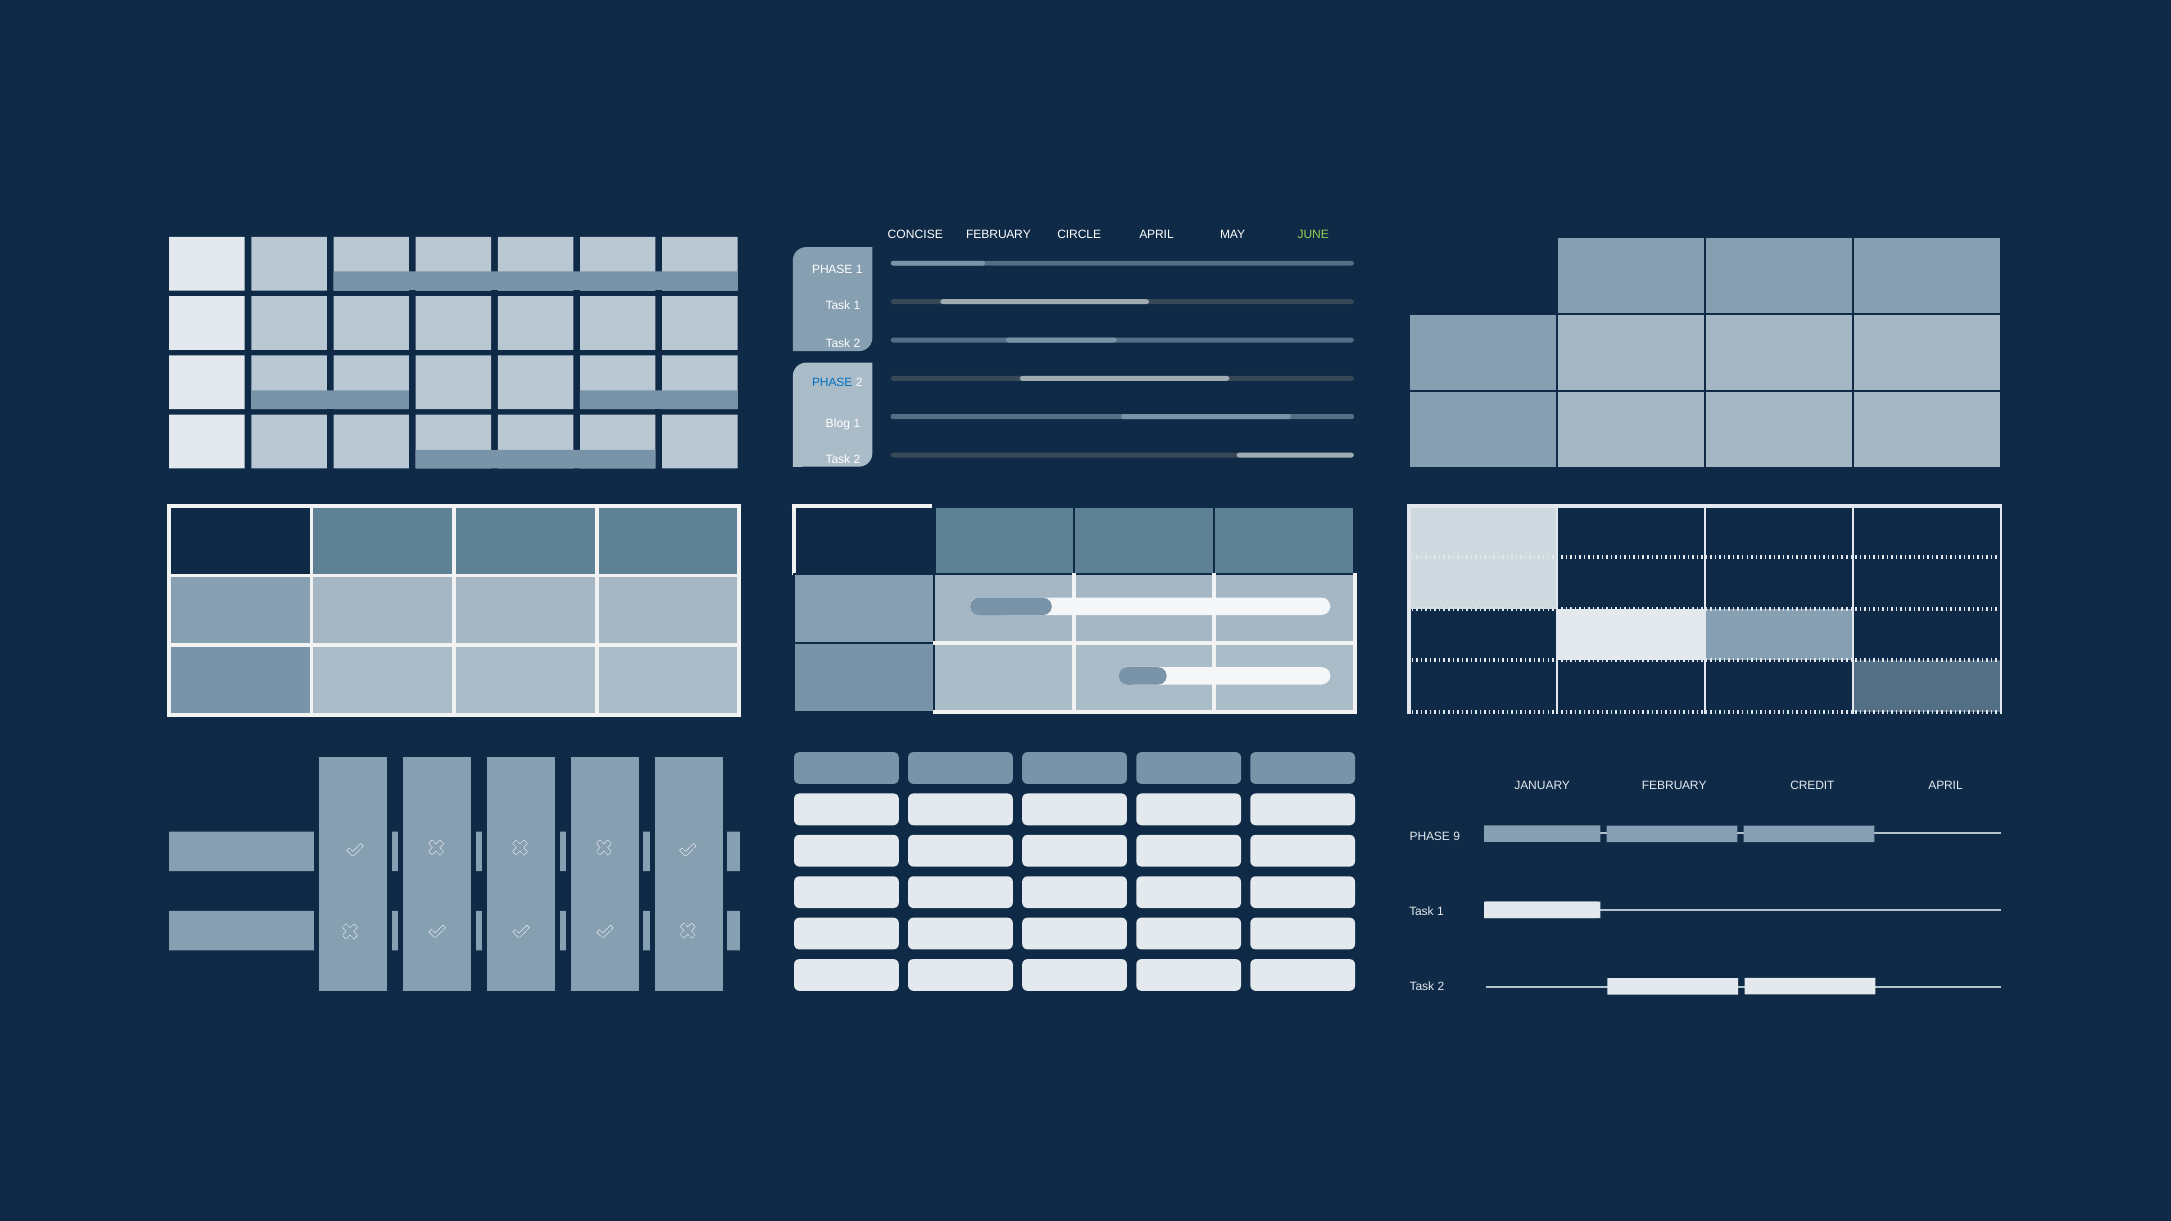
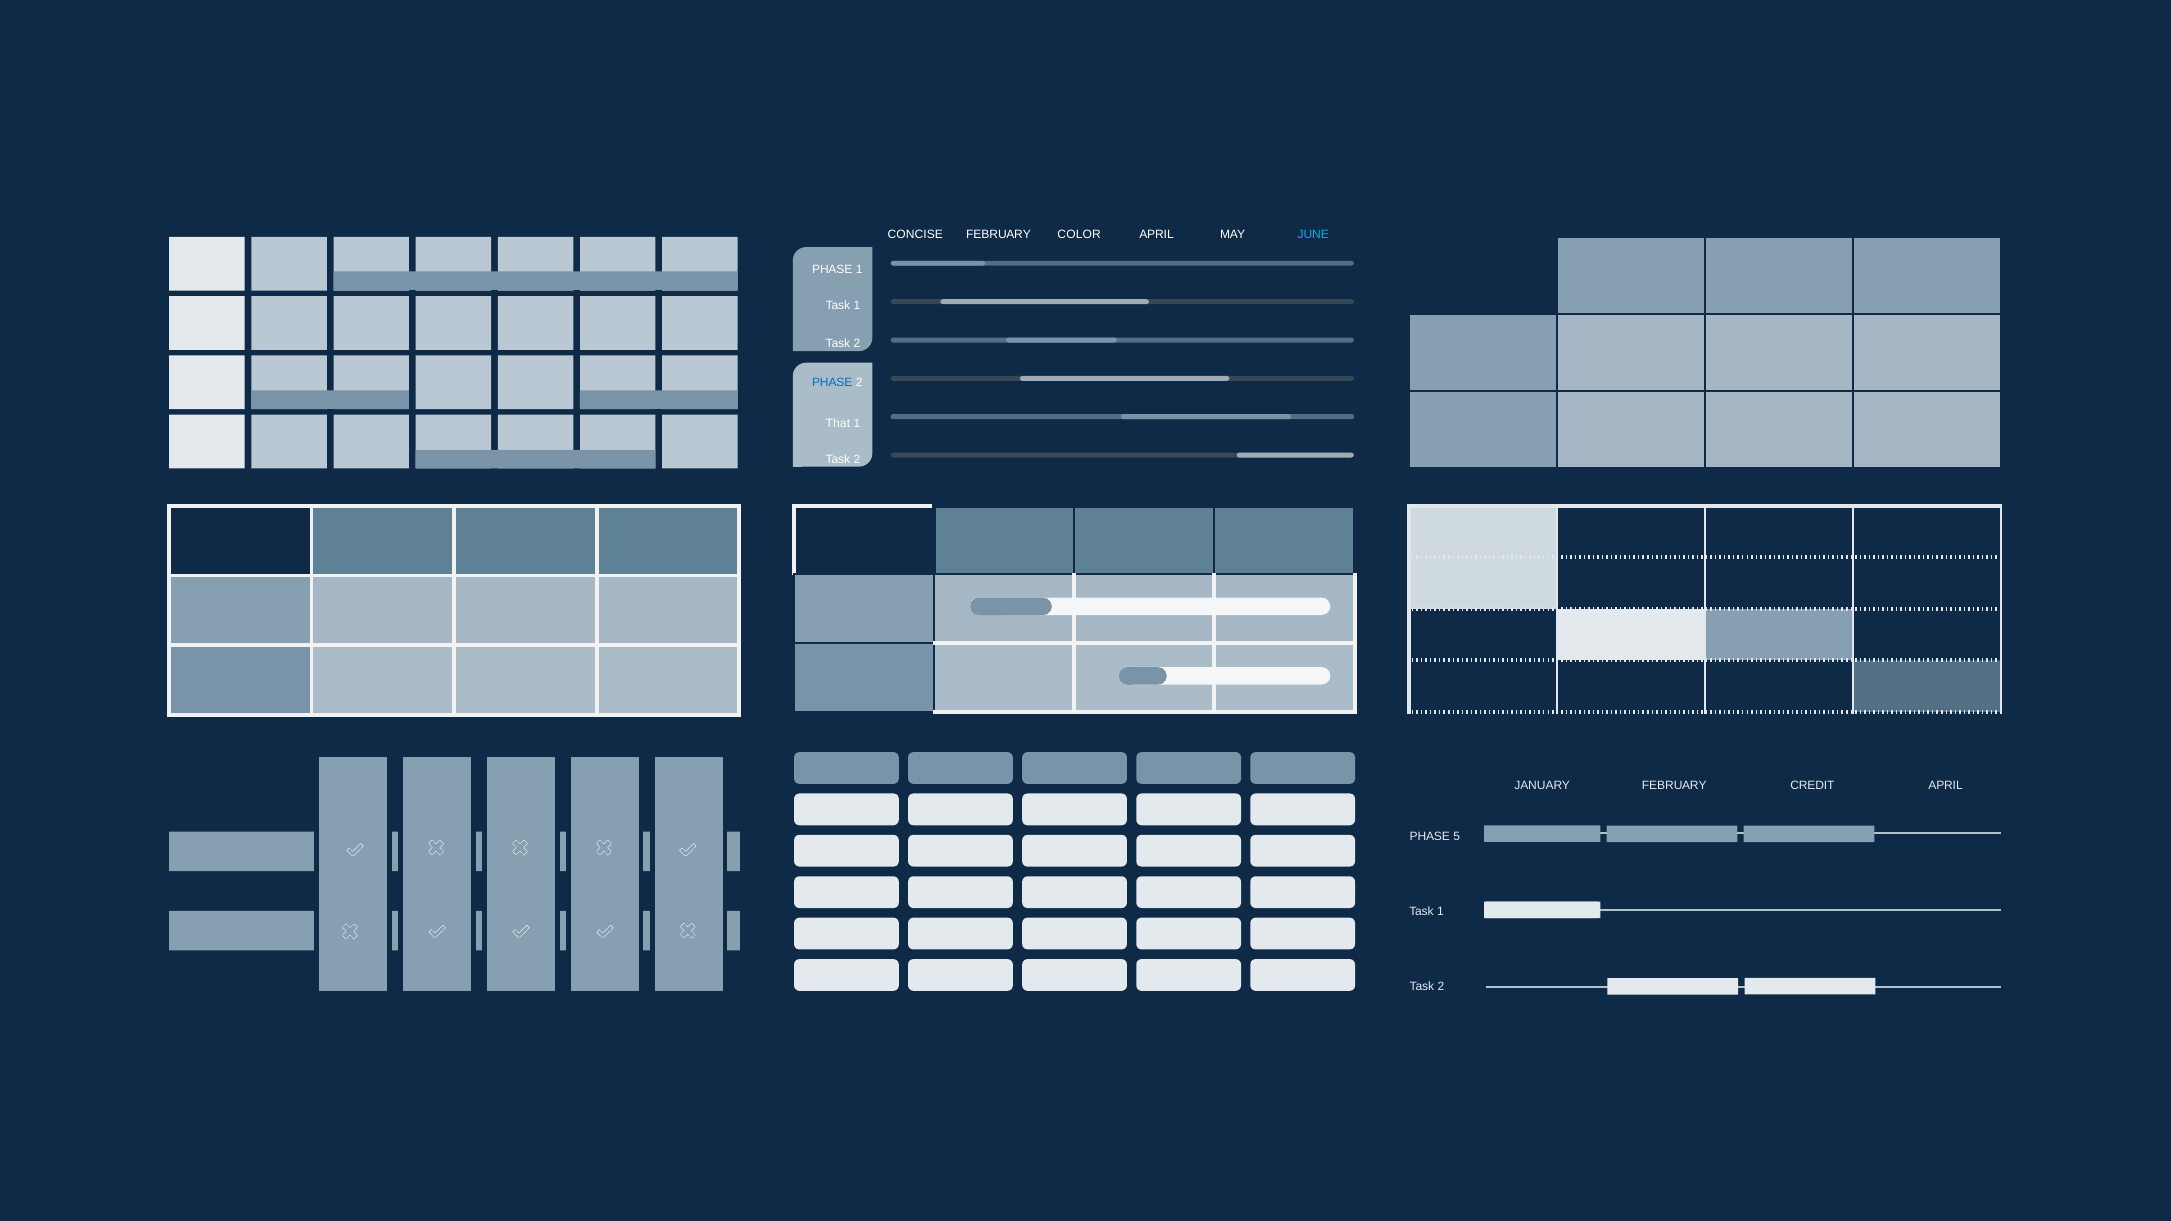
CIRCLE: CIRCLE -> COLOR (1079, 234)
JUNE colour: light green -> light blue (1313, 234)
Blog: Blog -> That (838, 424)
9: 9 -> 5 (1457, 836)
